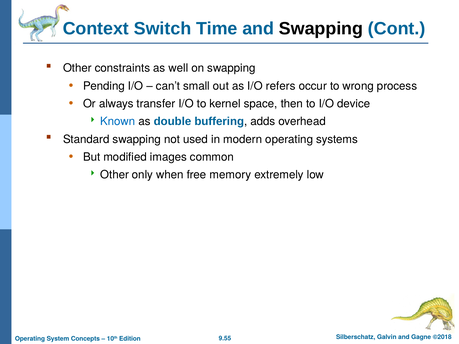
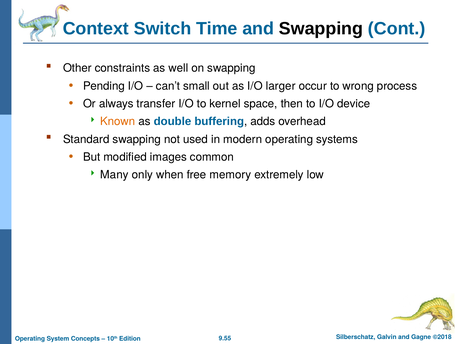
refers: refers -> larger (281, 86)
Known colour: blue -> orange (118, 122)
Other: Other -> Many (114, 175)
